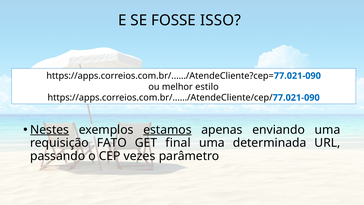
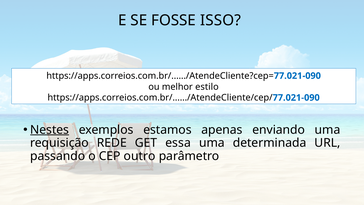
estamos underline: present -> none (167, 130)
FATO: FATO -> REDE (112, 143)
final: final -> essa (178, 143)
vezes: vezes -> outro (140, 156)
